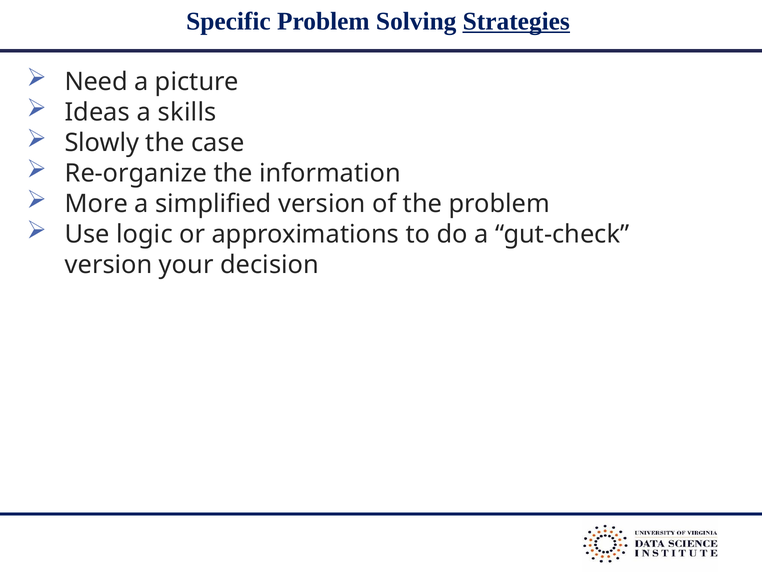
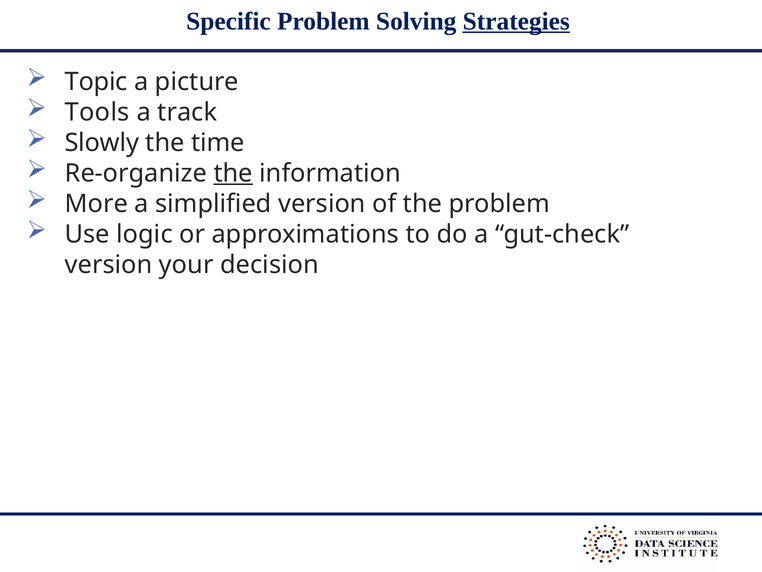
Need: Need -> Topic (96, 82)
Ideas: Ideas -> Tools (97, 112)
skills: skills -> track (187, 112)
case: case -> time (218, 143)
the underline: none -> present (233, 173)
